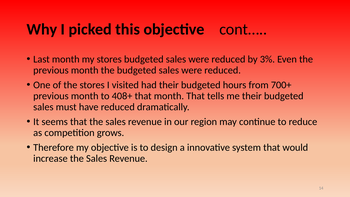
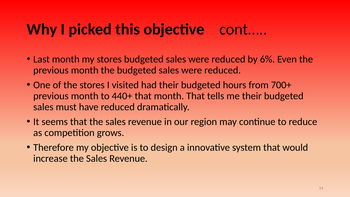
3%: 3% -> 6% (267, 59)
408+: 408+ -> 440+ (122, 96)
